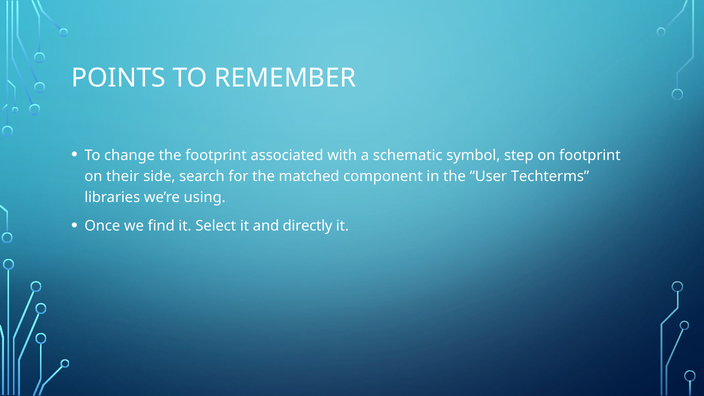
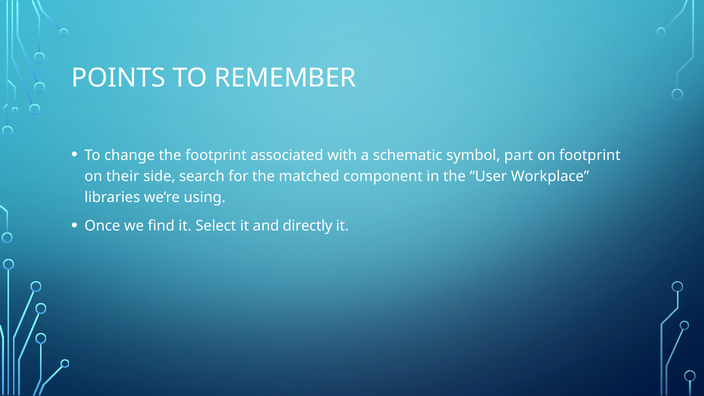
step: step -> part (519, 155)
Techterms: Techterms -> Workplace (550, 176)
